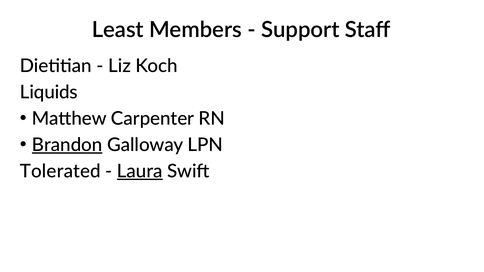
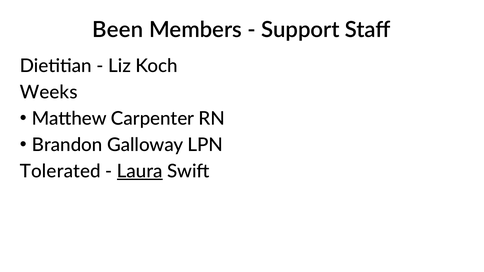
Least: Least -> Been (118, 30)
Liquids: Liquids -> Weeks (49, 92)
Brandon underline: present -> none (67, 145)
